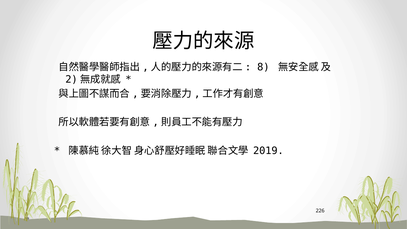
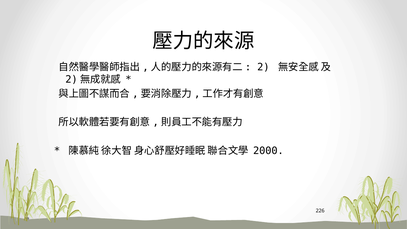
8: 8 -> 2 (263, 67)
2019: 2019 -> 2000 (268, 151)
